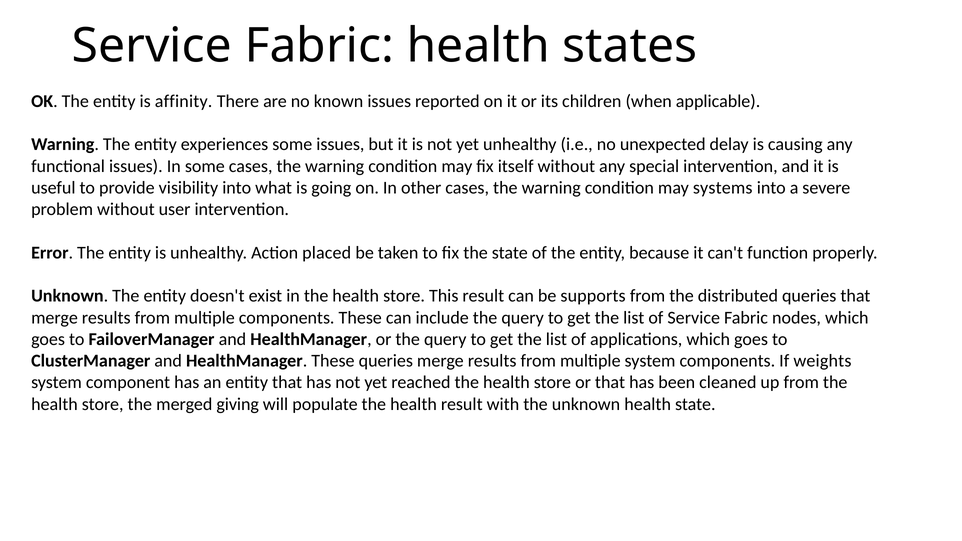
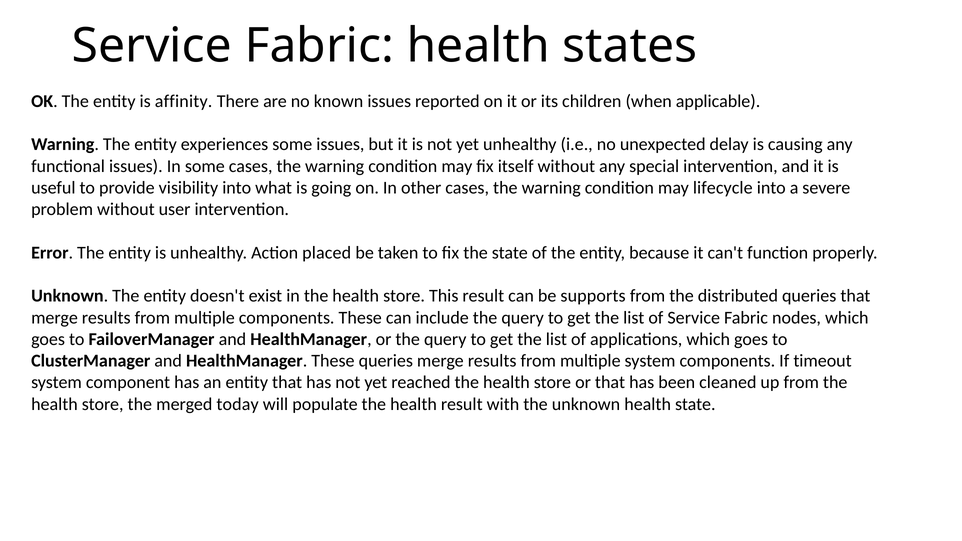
systems: systems -> lifecycle (723, 188)
weights: weights -> timeout (823, 361)
giving: giving -> today (238, 404)
